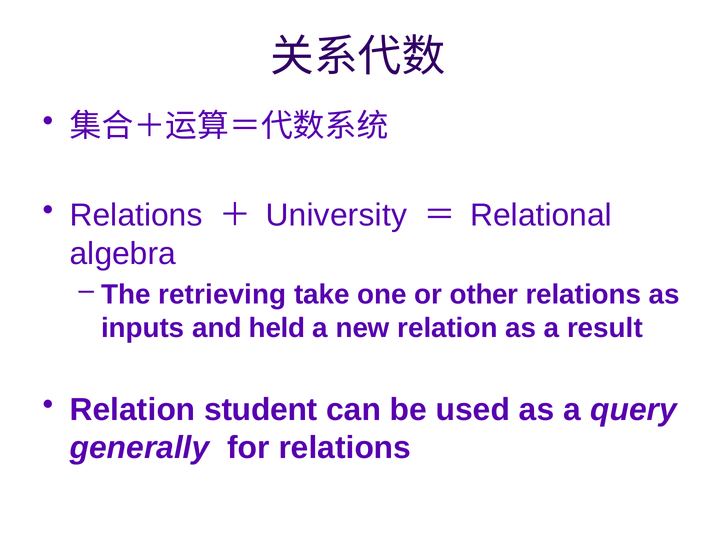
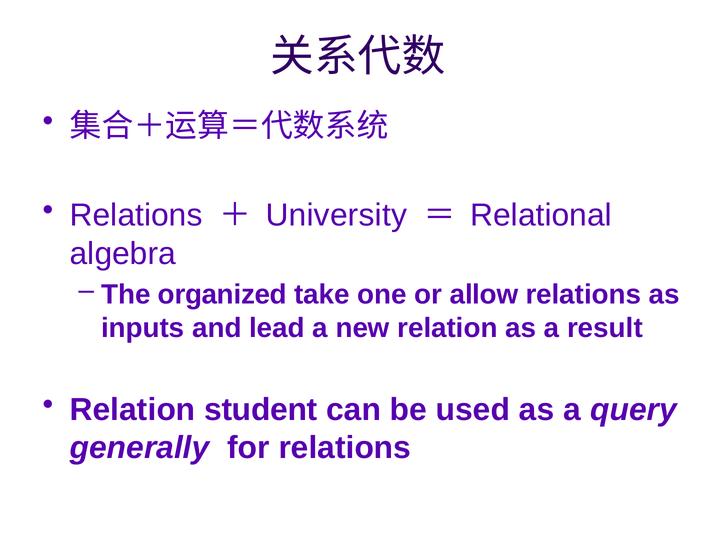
retrieving: retrieving -> organized (222, 295)
other: other -> allow (484, 295)
held: held -> lead (277, 328)
